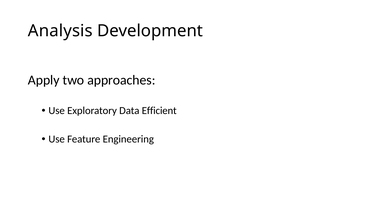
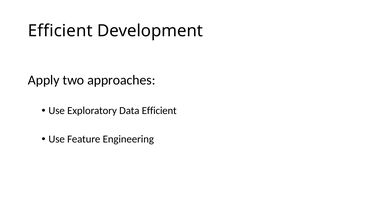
Analysis: Analysis -> Efficient (60, 31)
